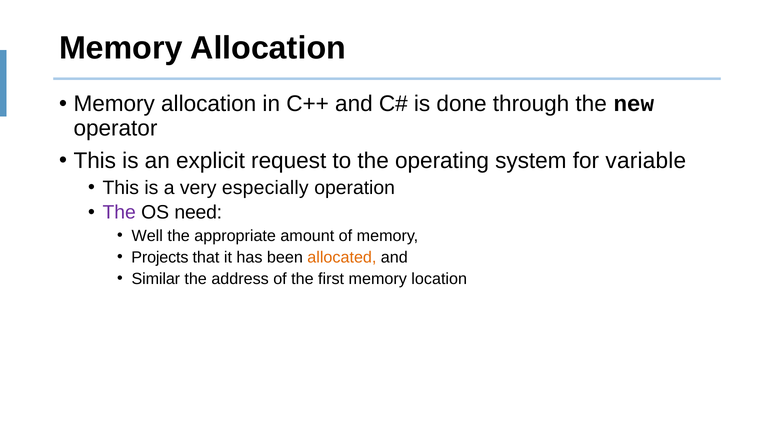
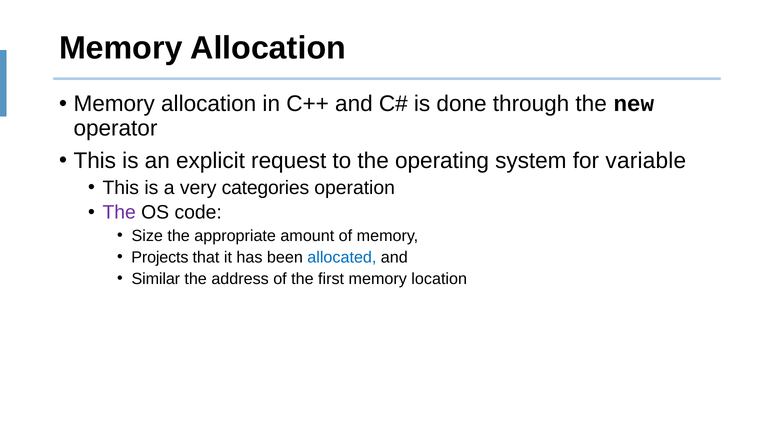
especially: especially -> categories (265, 187)
need: need -> code (198, 212)
Well: Well -> Size (147, 235)
allocated colour: orange -> blue (342, 257)
